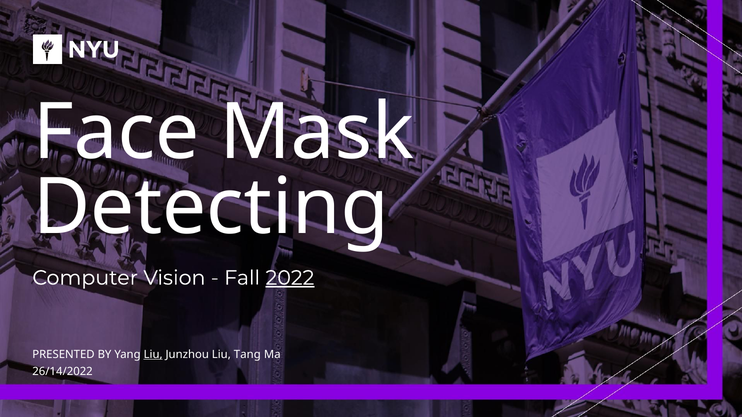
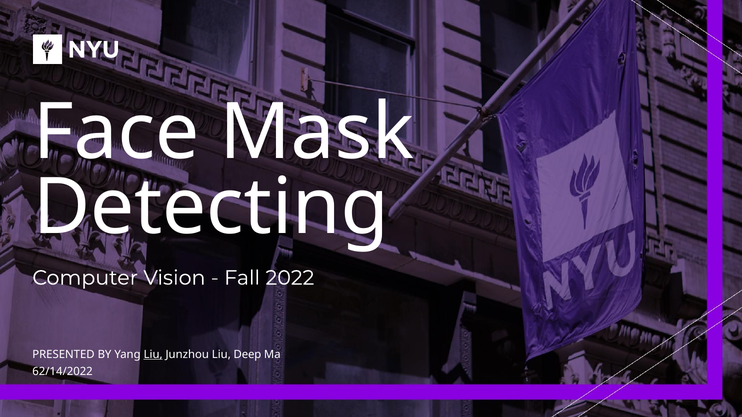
2022 underline: present -> none (290, 278)
Tang: Tang -> Deep (247, 355)
26/14/2022: 26/14/2022 -> 62/14/2022 (63, 372)
